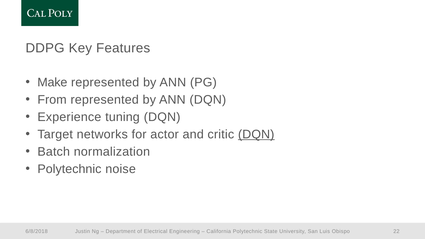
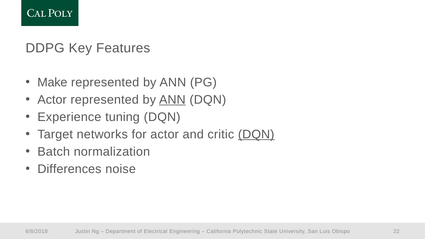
From: From -> Actor (52, 100)
ANN underline: none -> present (172, 100)
Polytechnic: Polytechnic -> Differences (69, 169)
